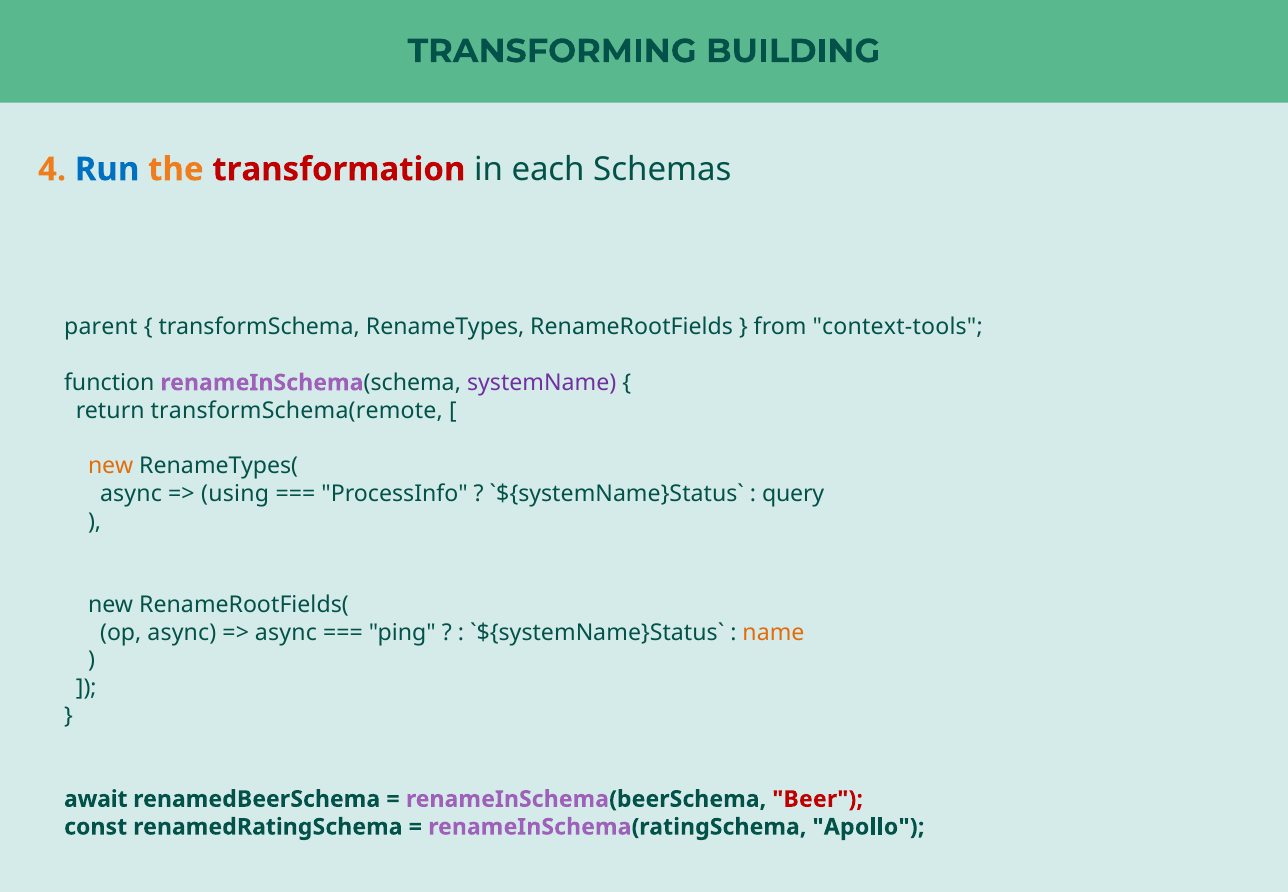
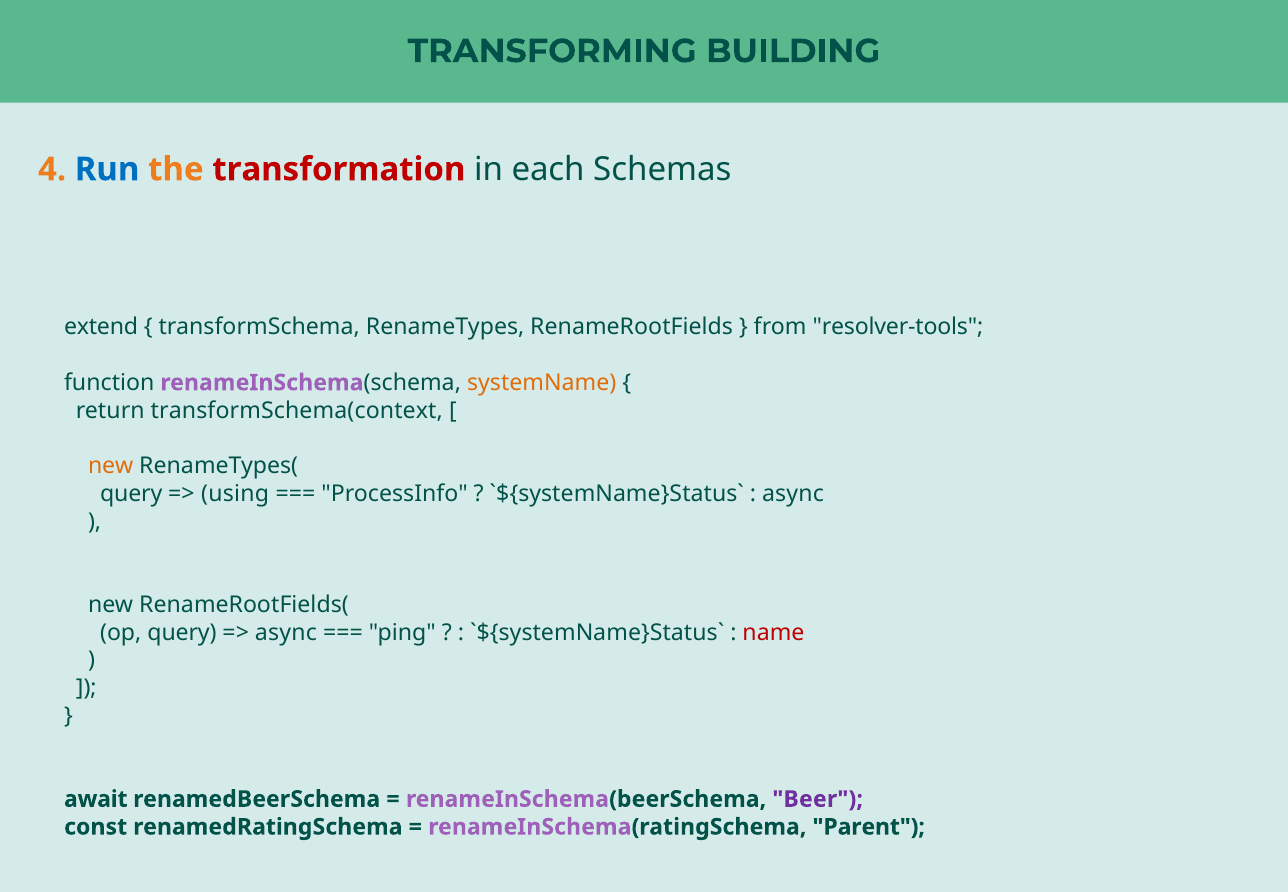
parent: parent -> extend (101, 327)
context-tools: context-tools -> resolver-tools (898, 327)
systemName colour: purple -> orange (542, 383)
transformSchema(remote: transformSchema(remote -> transformSchema(context (297, 410)
async: async -> query (131, 494)
query: query -> async (793, 494)
op async: async -> query (182, 632)
name colour: orange -> red (773, 632)
Beer colour: red -> purple (818, 799)
Apollo: Apollo -> Parent (869, 827)
